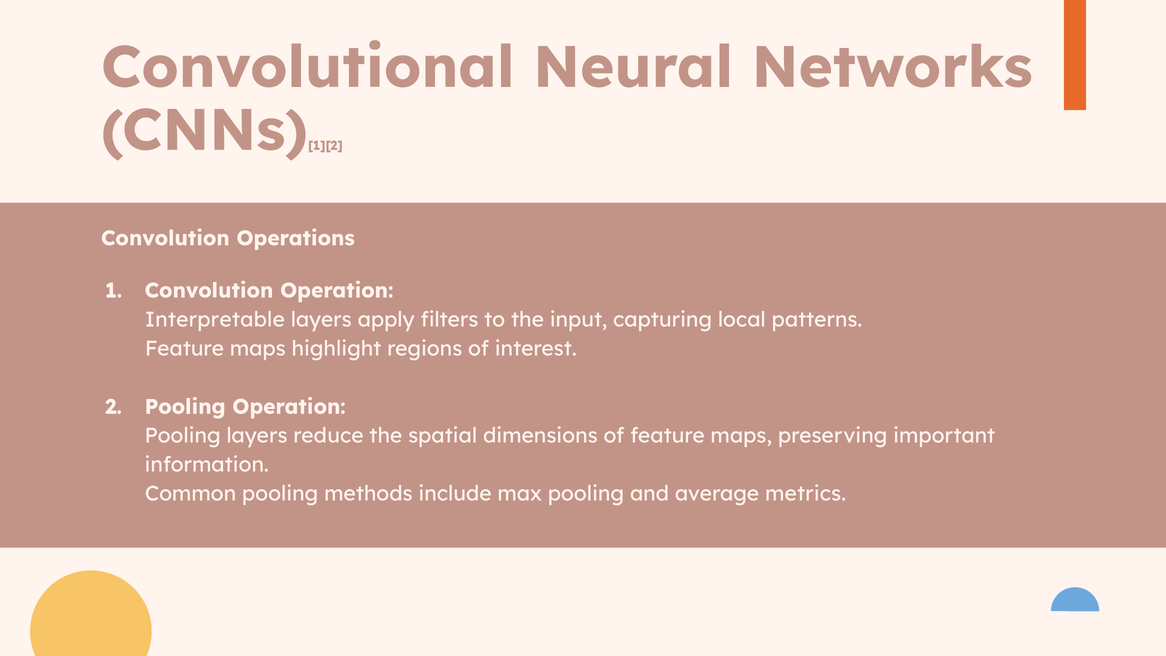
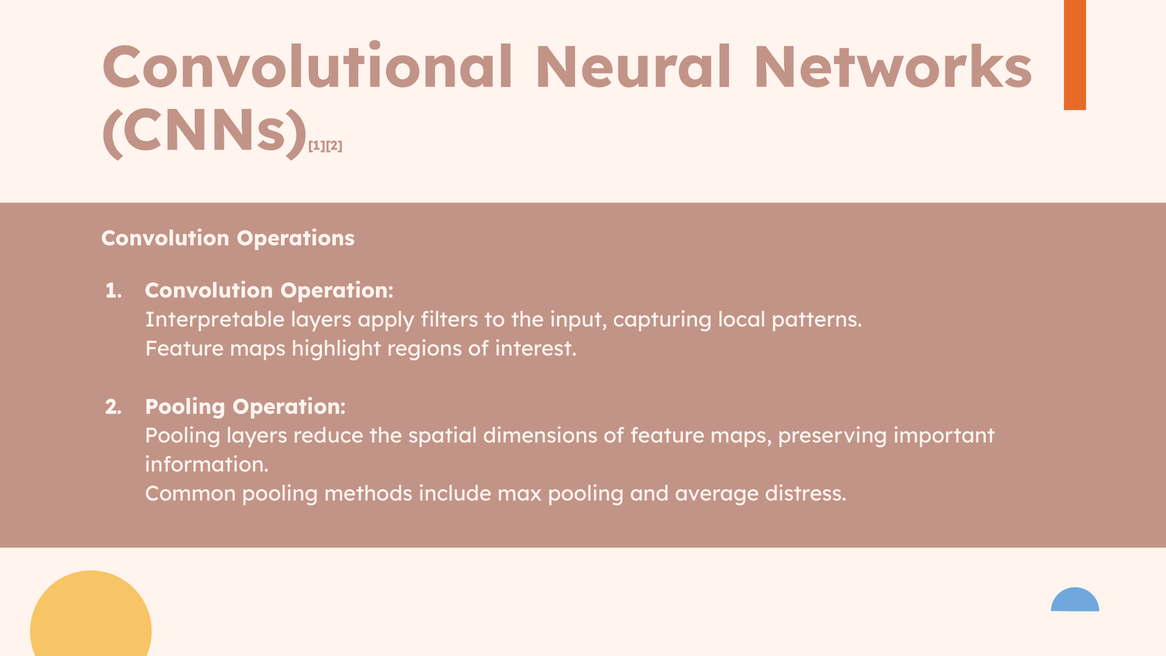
metrics: metrics -> distress (806, 494)
